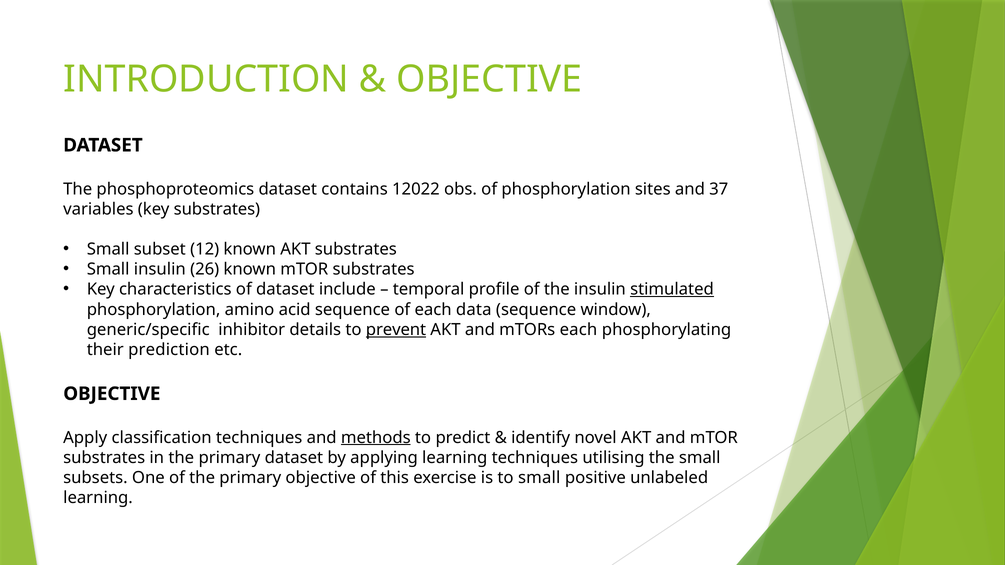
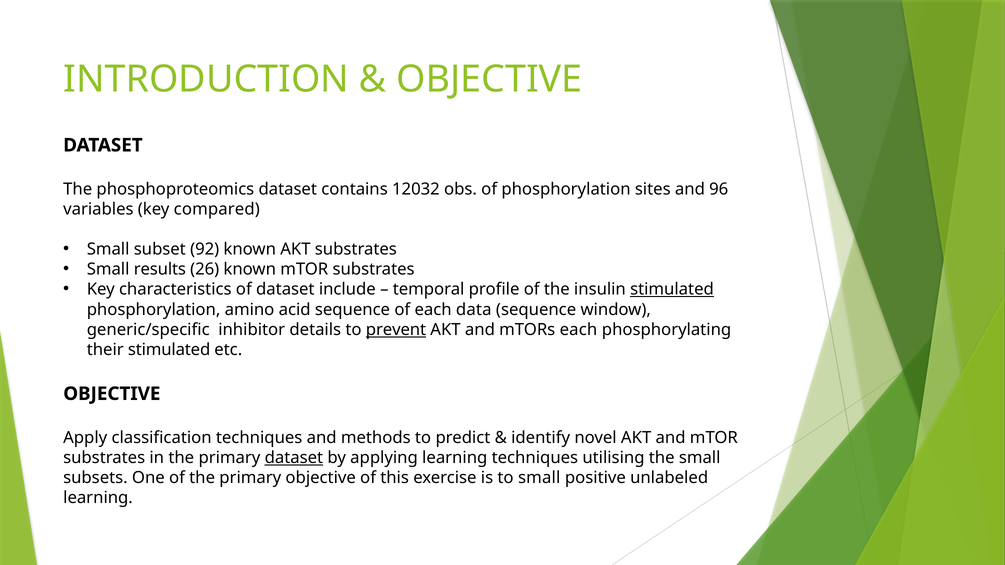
12022: 12022 -> 12032 (416, 189)
37: 37 -> 96 (719, 189)
key substrates: substrates -> compared (217, 209)
12: 12 -> 92 (205, 249)
Small insulin: insulin -> results (160, 269)
their prediction: prediction -> stimulated (169, 350)
methods underline: present -> none (376, 438)
dataset underline: none -> present (294, 458)
